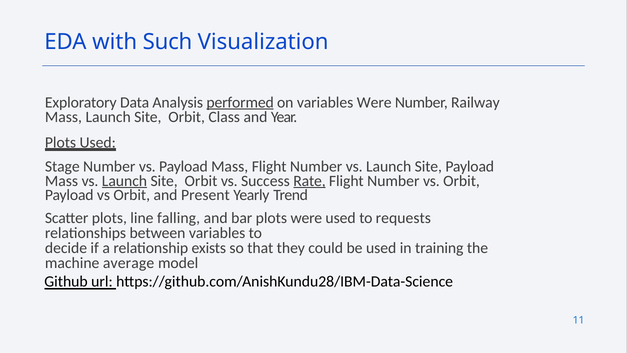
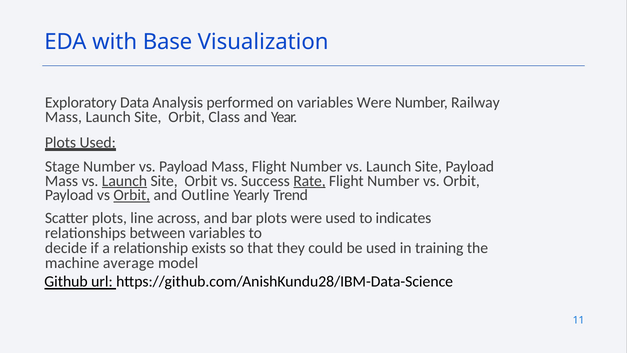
Such: Such -> Base (168, 42)
performed underline: present -> none (240, 102)
Orbit underline: none -> present (132, 195)
Present: Present -> Outline (205, 195)
falling: falling -> across (179, 218)
requests: requests -> indicates (403, 218)
